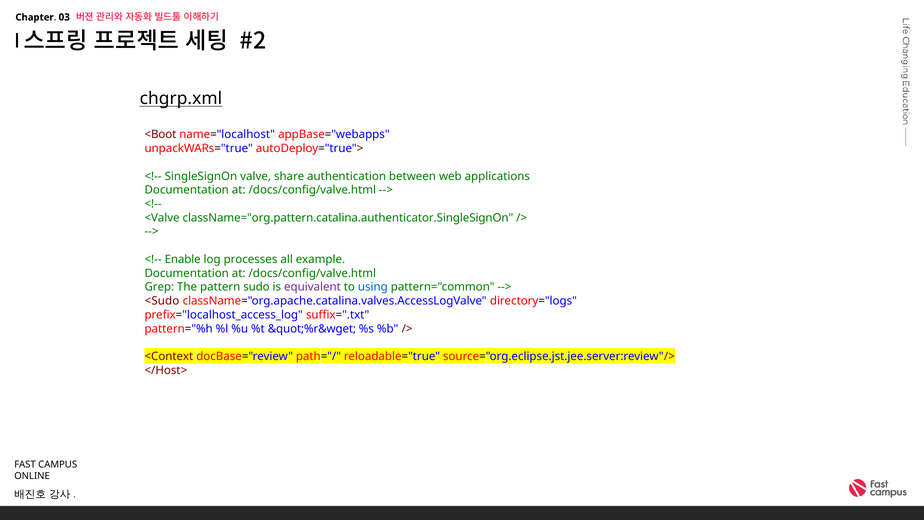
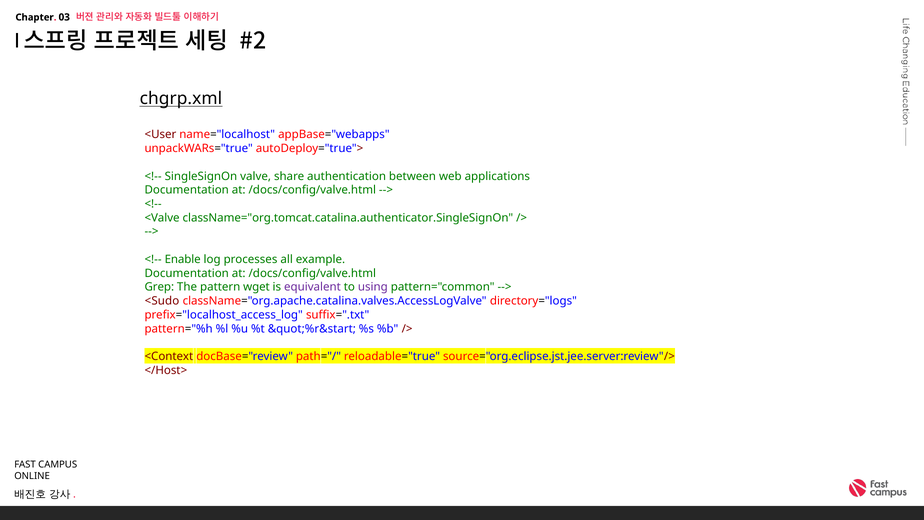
<Boot: <Boot -> <User (160, 135)
className="org.pattern.catalina.authenticator.SingleSignOn: className="org.pattern.catalina.authenticator.SingleSignOn -> className="org.tomcat.catalina.authenticator.SingleSignOn (348, 218)
sudo: sudo -> wget (256, 287)
using colour: blue -> purple (373, 287)
&quot;%r&wget: &quot;%r&wget -> &quot;%r&start (312, 329)
